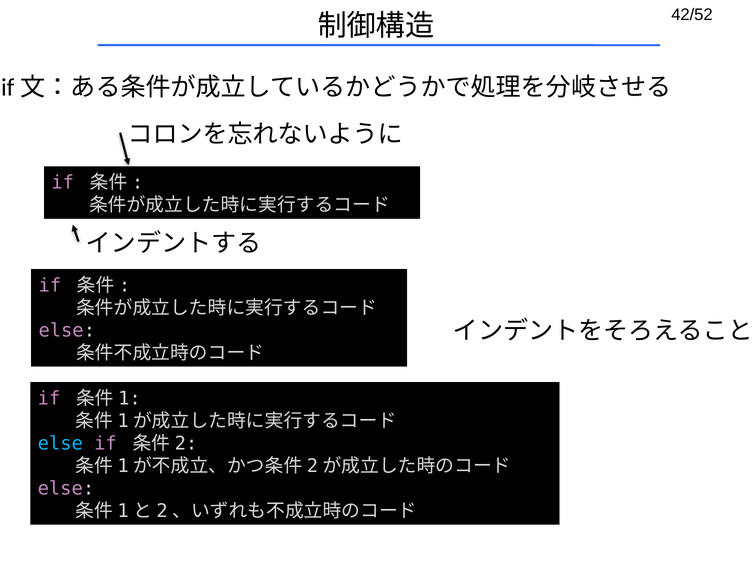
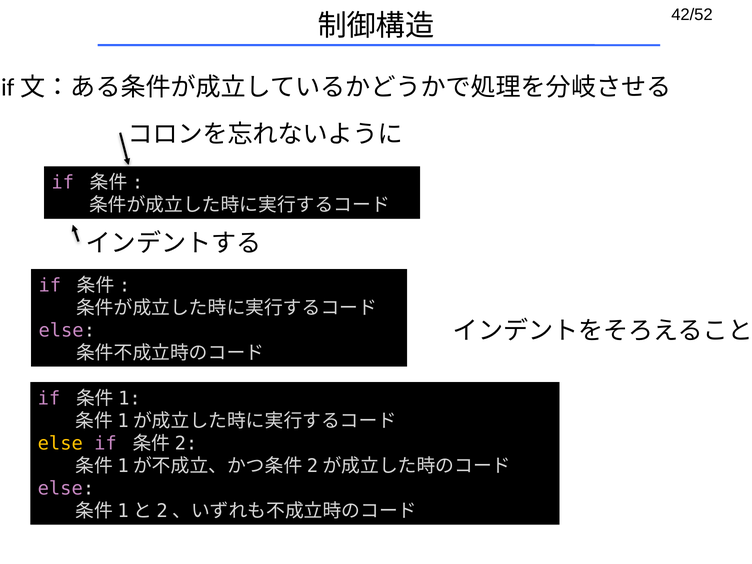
else colour: light blue -> yellow (60, 443)
